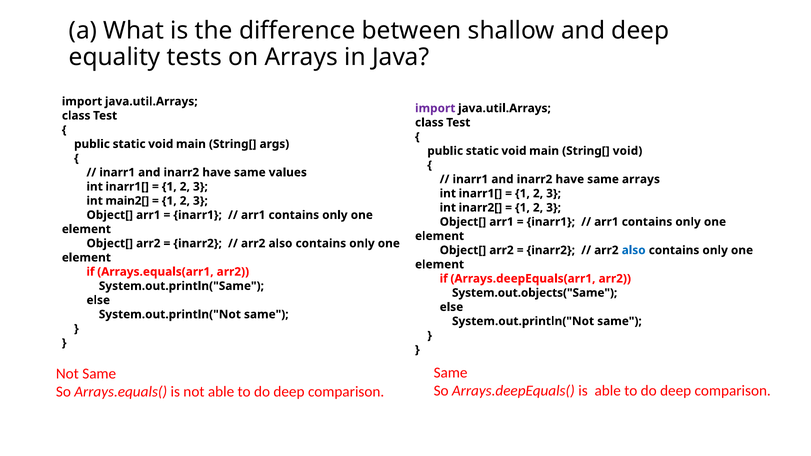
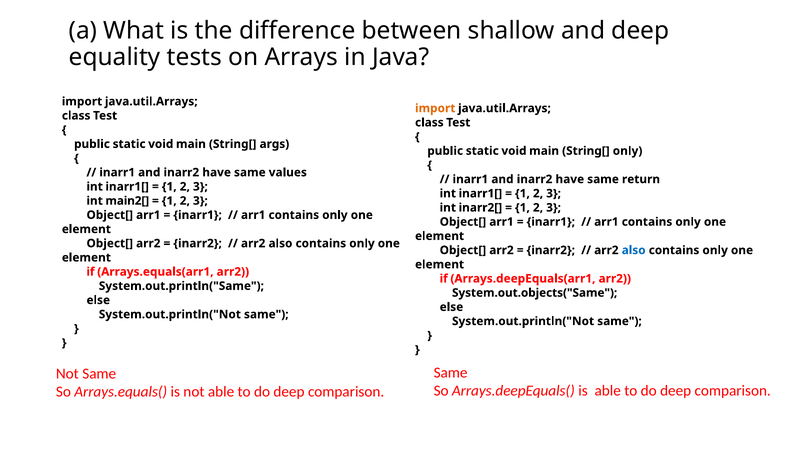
import colour: purple -> orange (435, 108)
String[ void: void -> only (628, 151)
same arrays: arrays -> return (641, 179)
